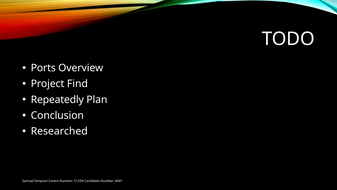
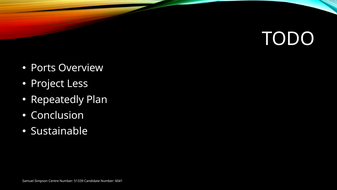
Find: Find -> Less (77, 84)
Researched: Researched -> Sustainable (59, 131)
